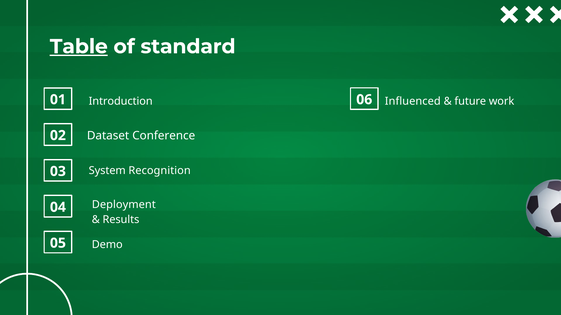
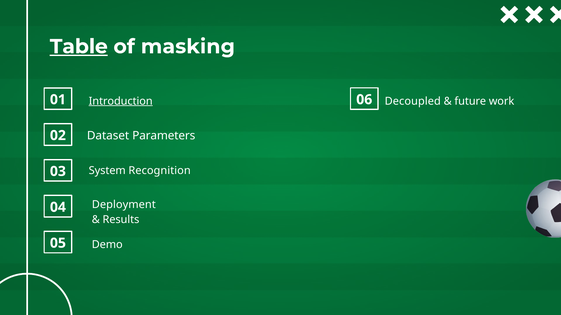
standard: standard -> masking (188, 47)
Introduction underline: none -> present (121, 101)
Influenced: Influenced -> Decoupled (413, 101)
Conference: Conference -> Parameters (164, 136)
